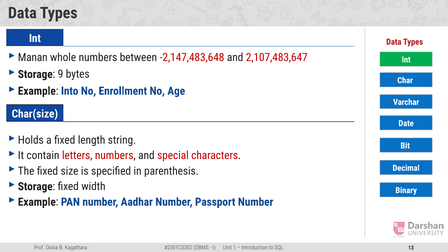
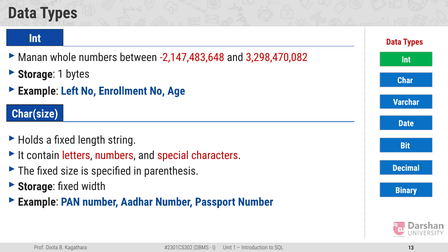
2,107,483,647: 2,107,483,647 -> 3,298,470,082 (277, 57)
Storage 9: 9 -> 1 (60, 74)
Into: Into -> Left (70, 91)
